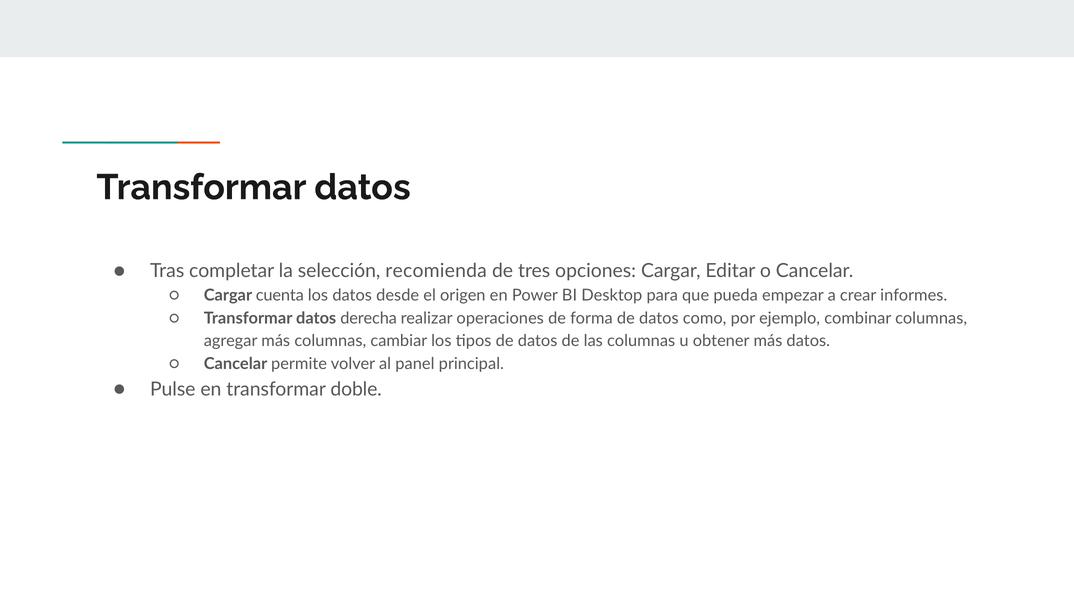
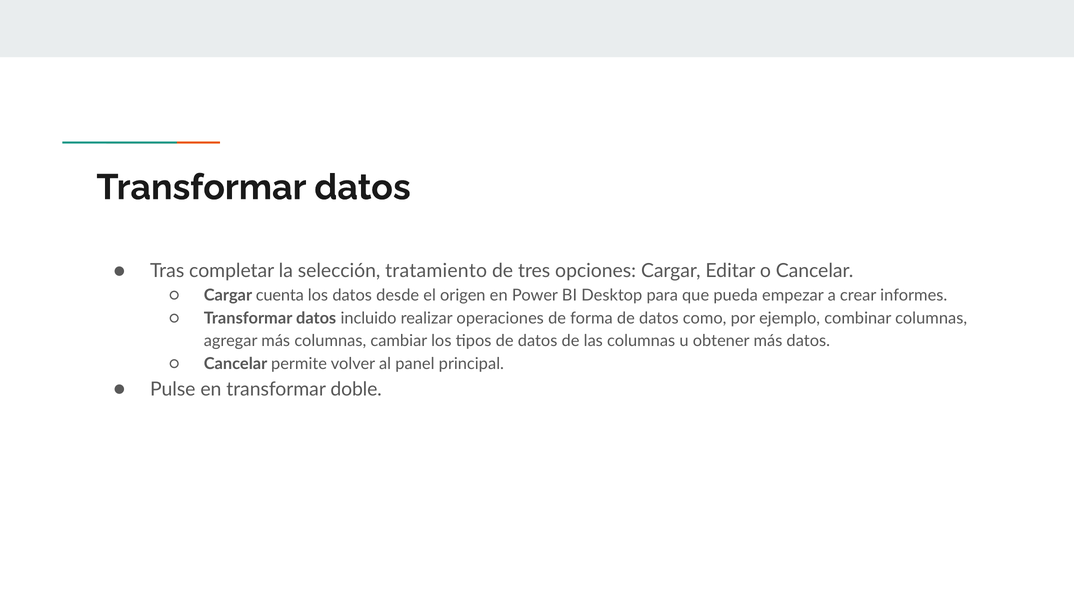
recomienda: recomienda -> tratamiento (436, 271)
derecha: derecha -> incluido (369, 318)
